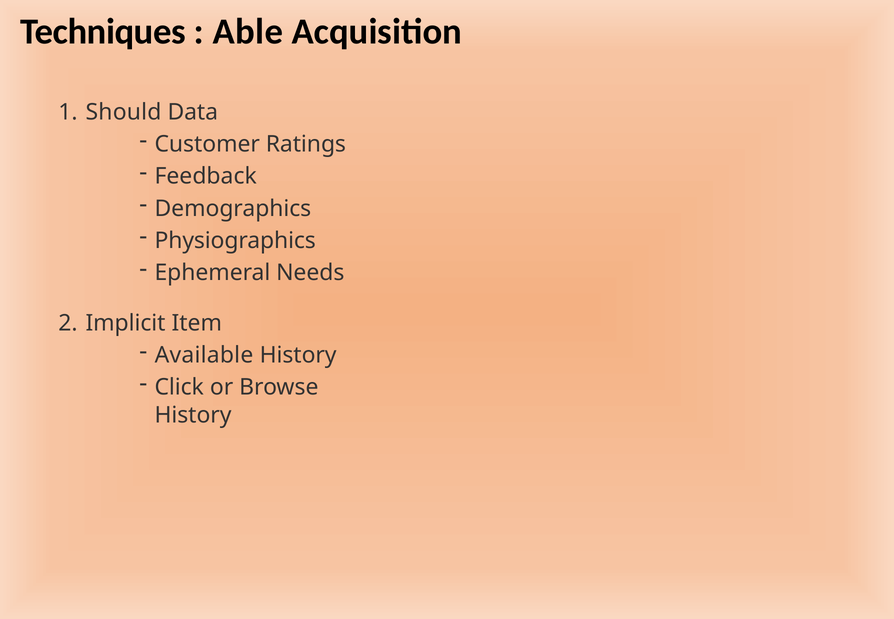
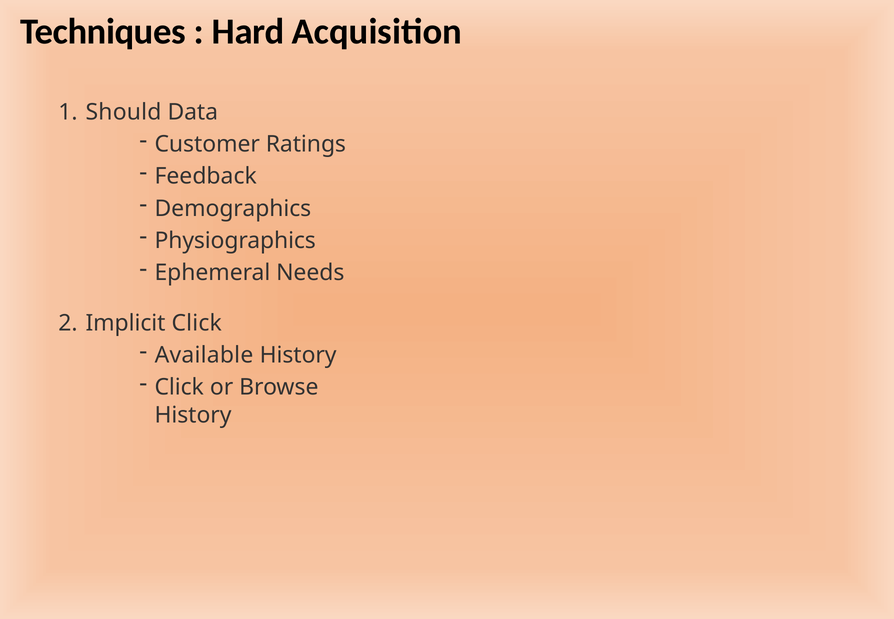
Able: Able -> Hard (248, 32)
Implicit Item: Item -> Click (197, 323)
